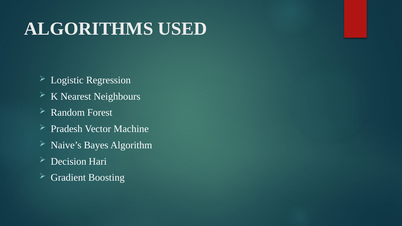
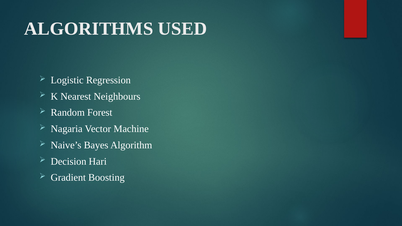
Pradesh: Pradesh -> Nagaria (67, 129)
